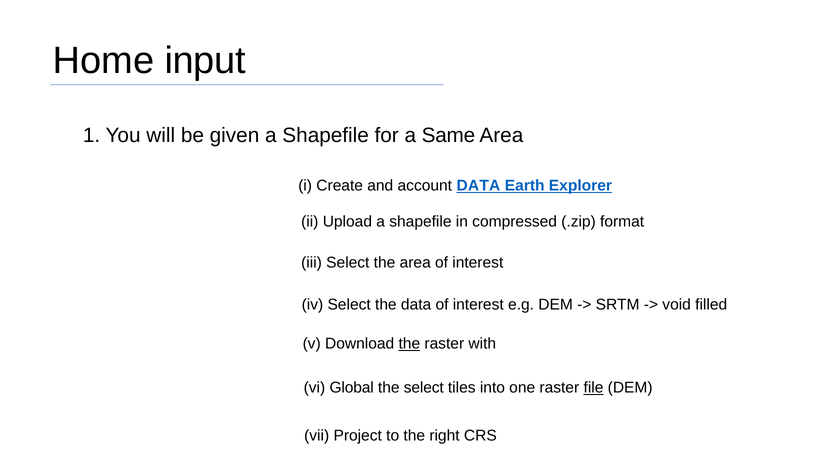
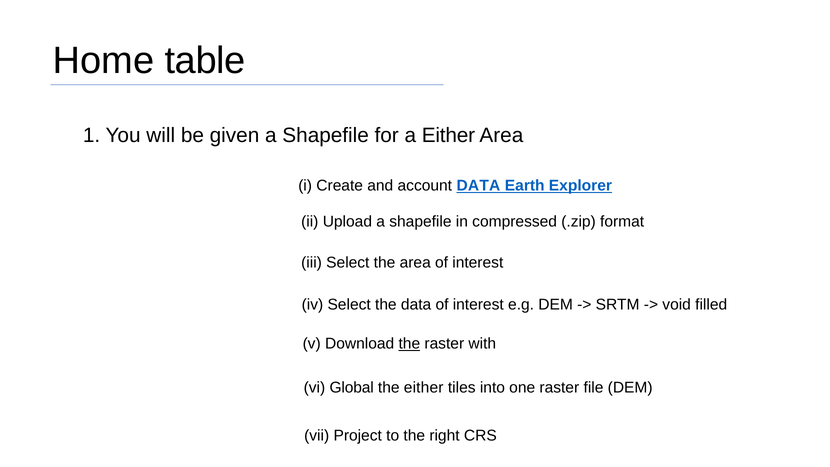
input: input -> table (205, 61)
a Same: Same -> Either (448, 136)
the select: select -> either (424, 388)
file underline: present -> none (593, 388)
